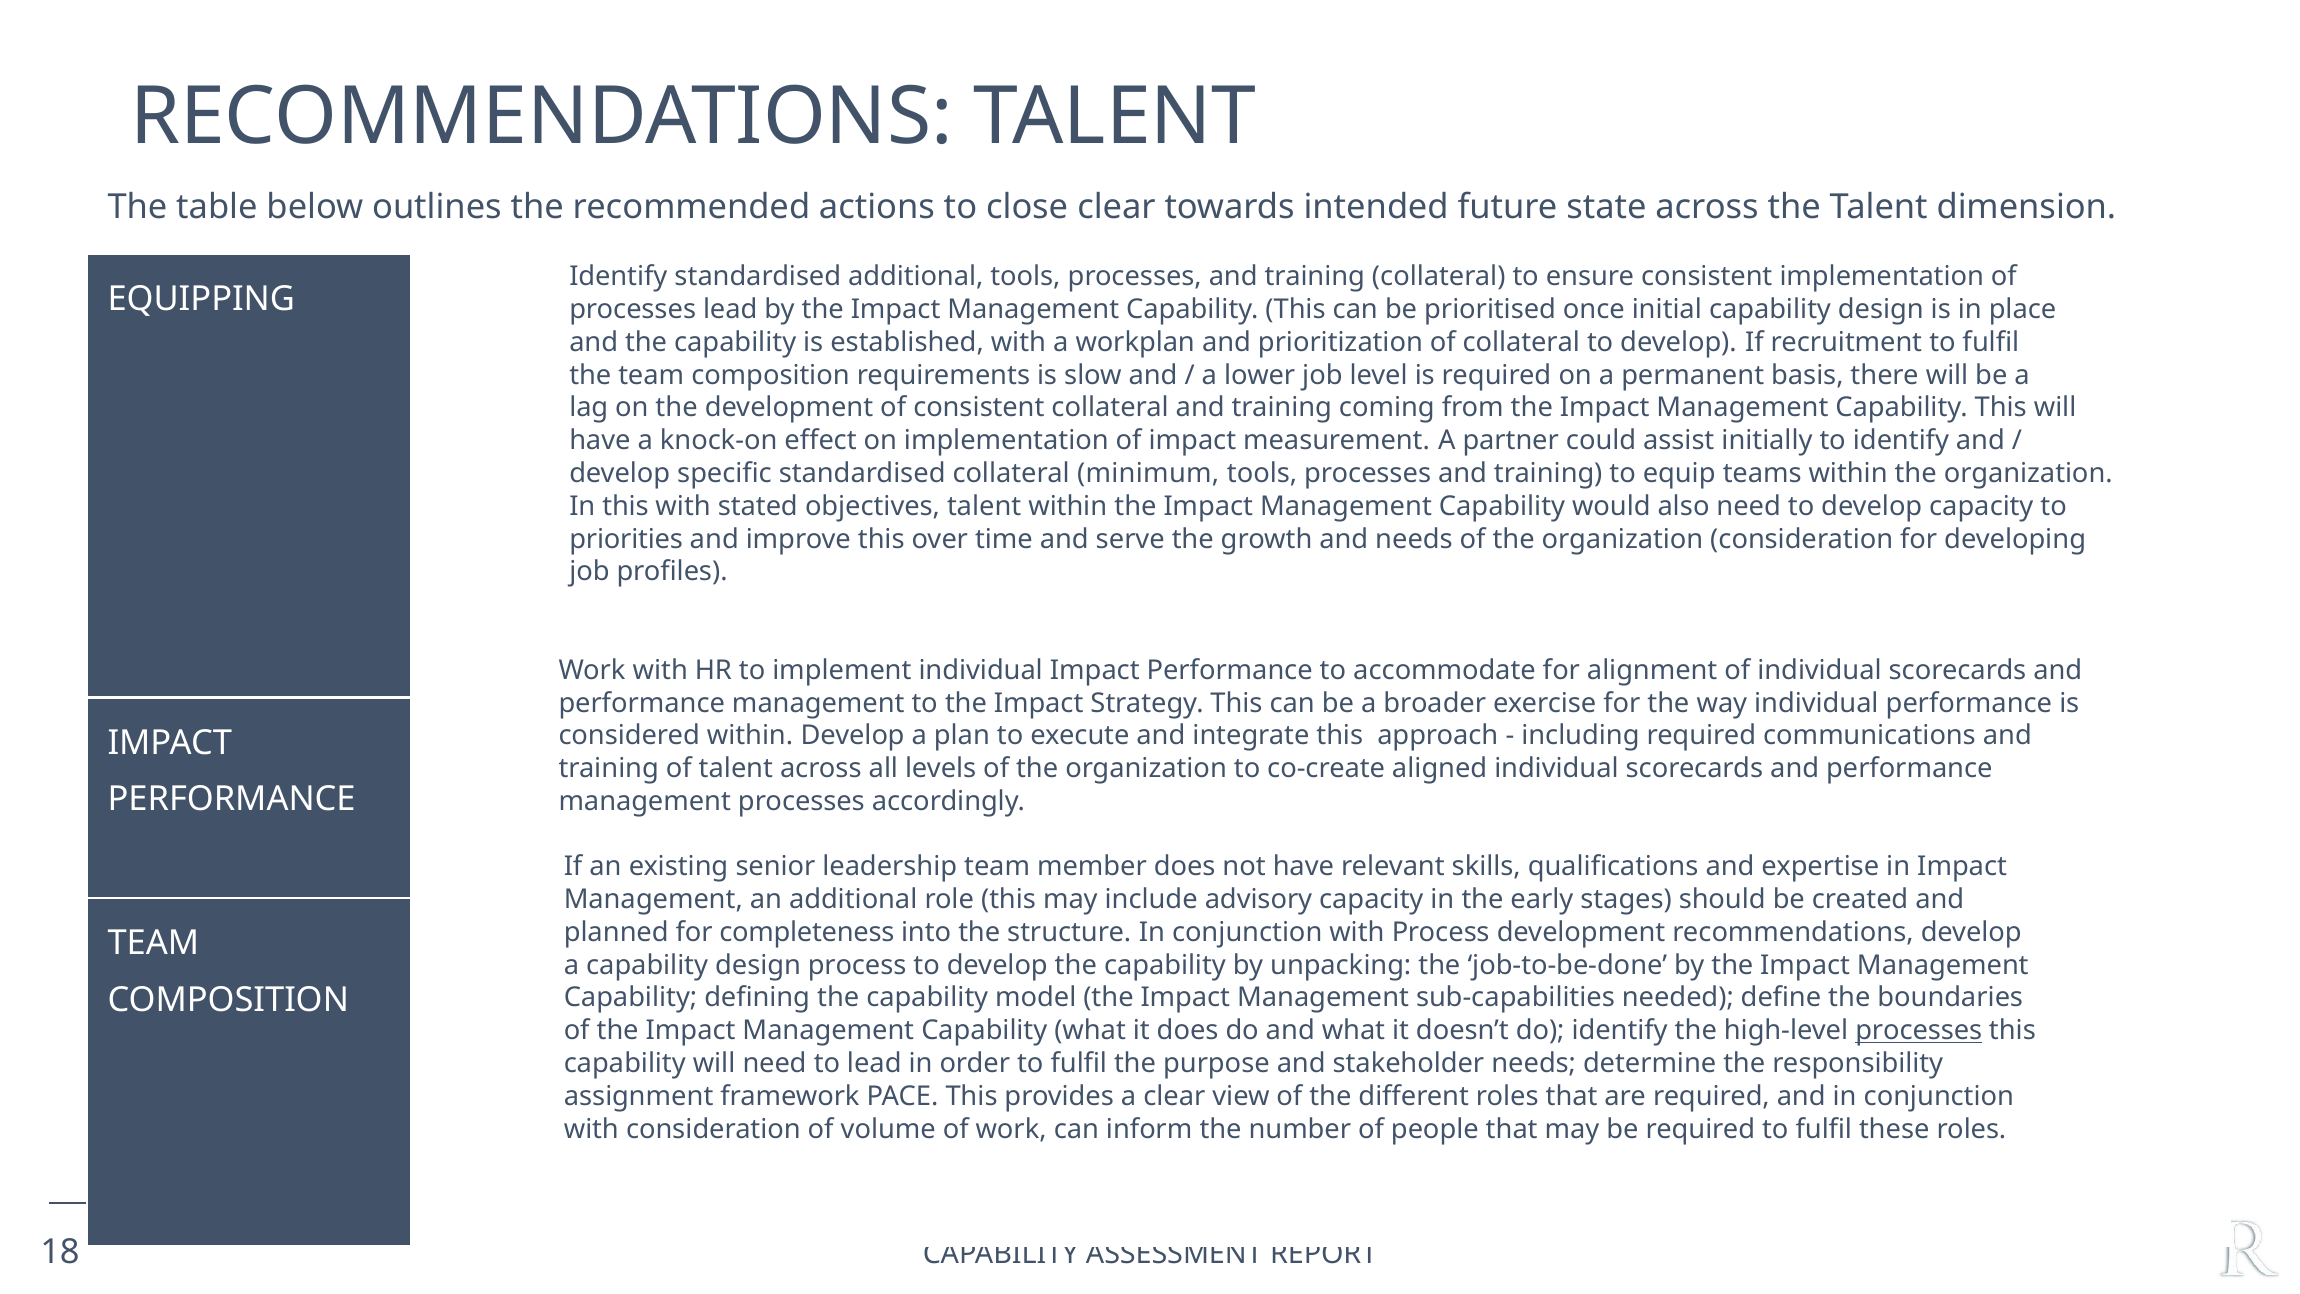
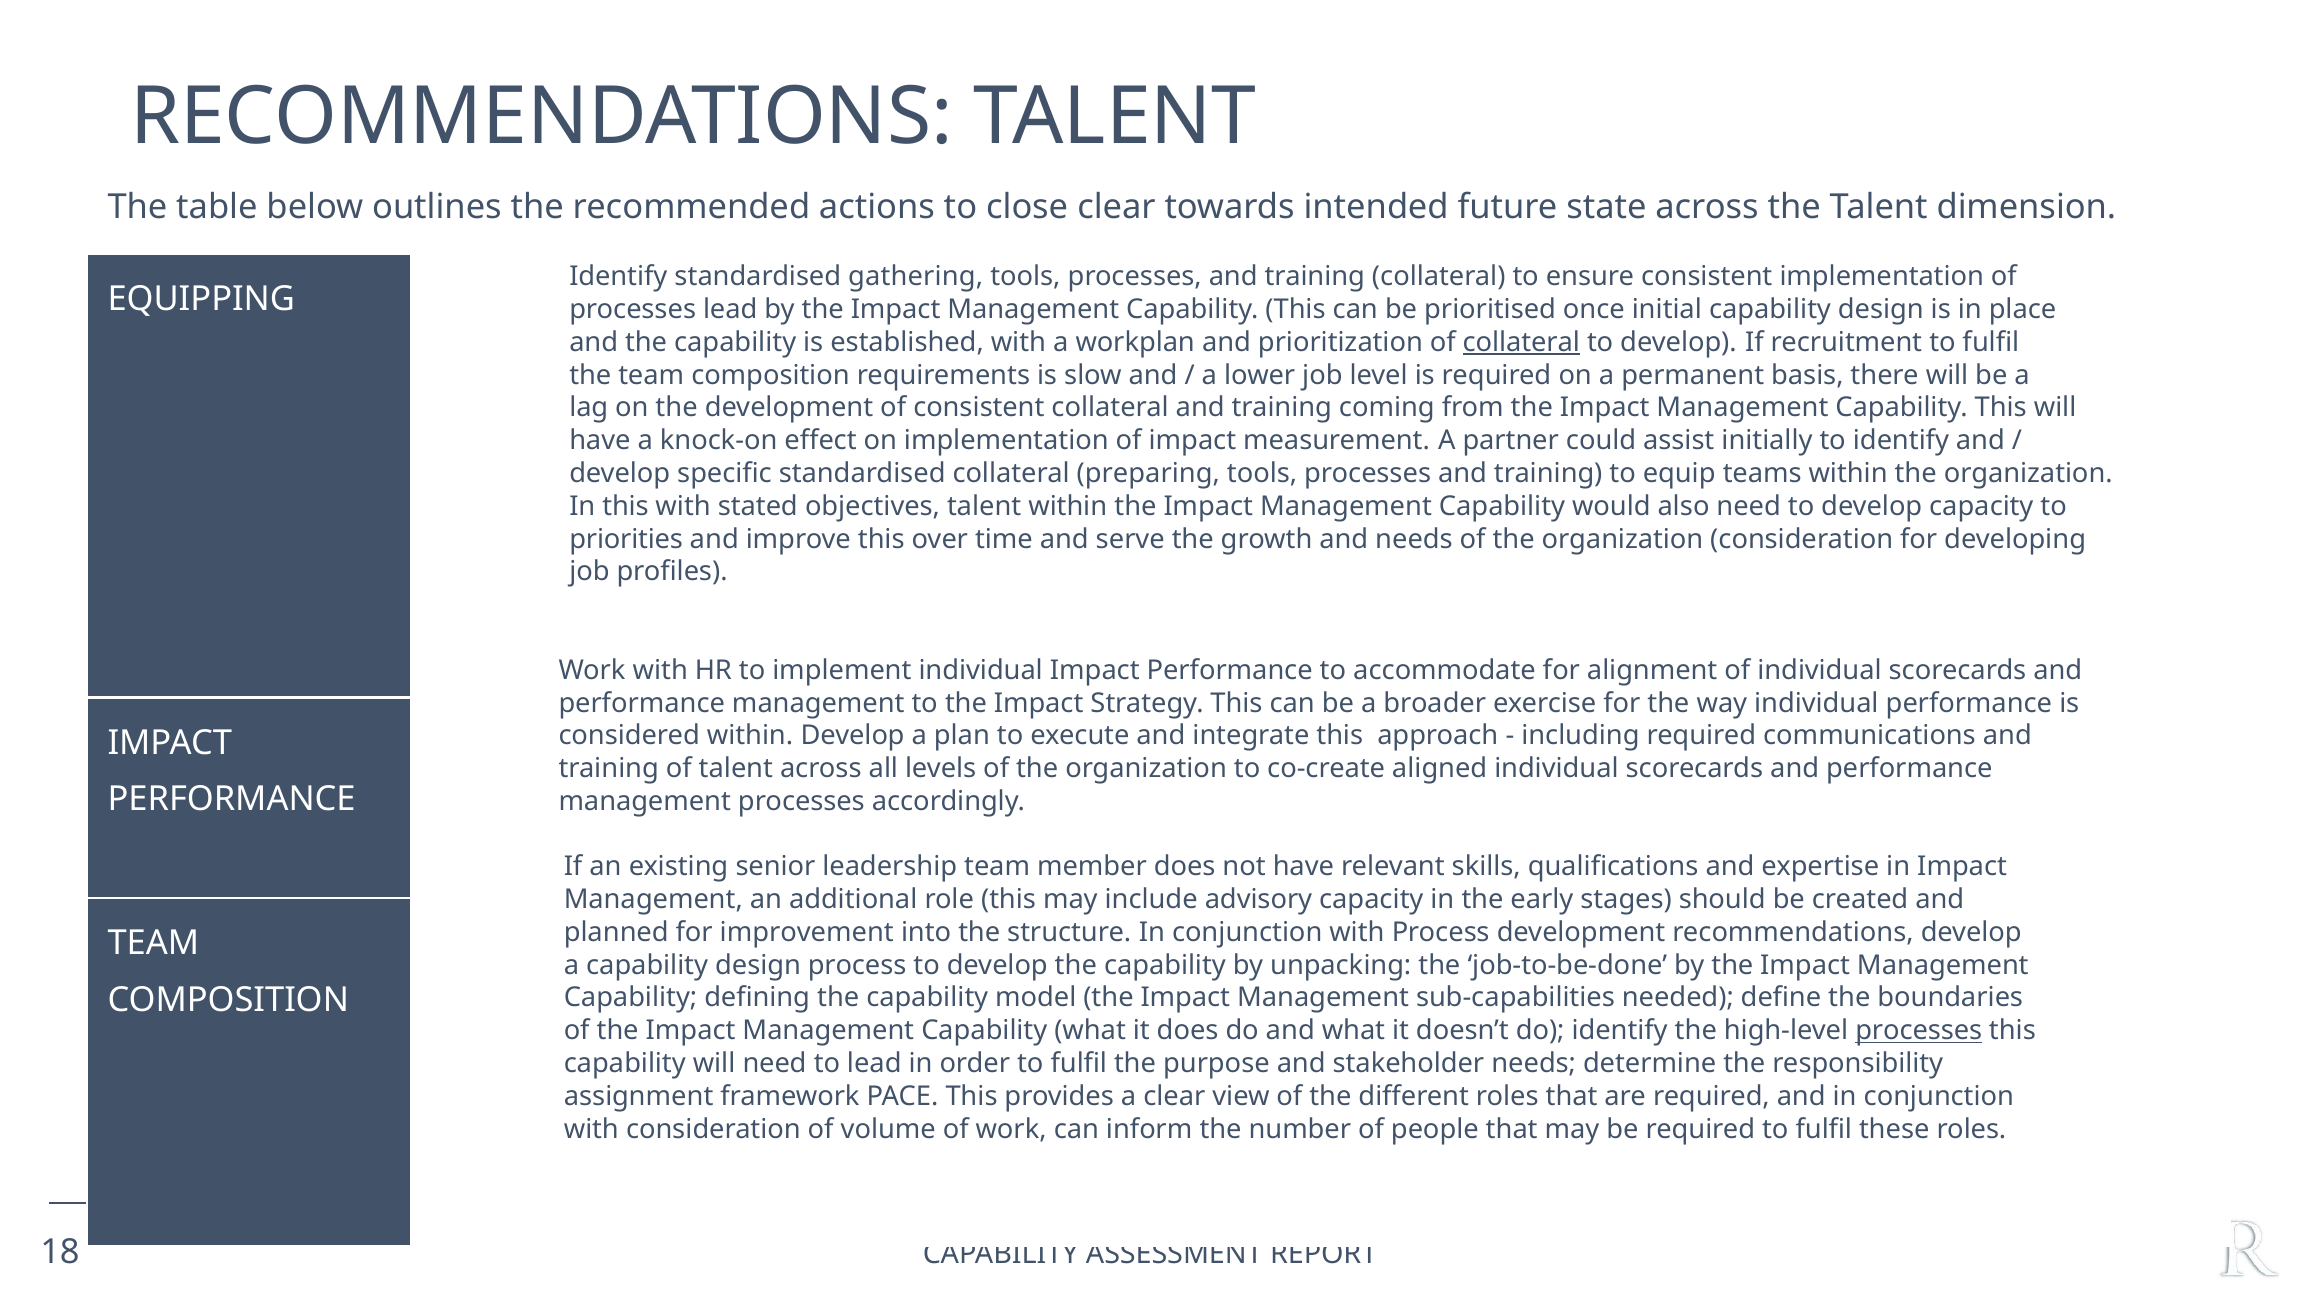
standardised additional: additional -> gathering (916, 277)
collateral underline: none -> present (1521, 342)
minimum: minimum -> preparing (1148, 473)
completeness: completeness -> improvement (807, 932)
